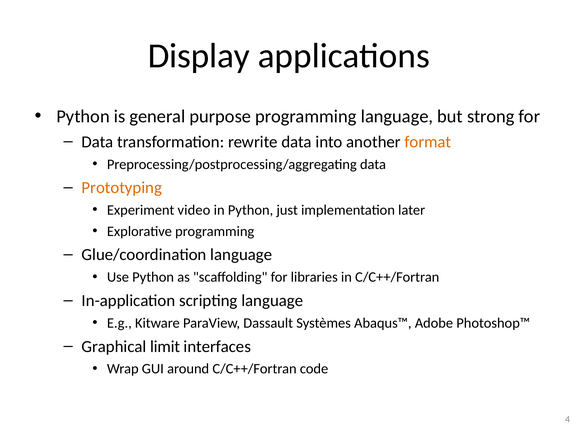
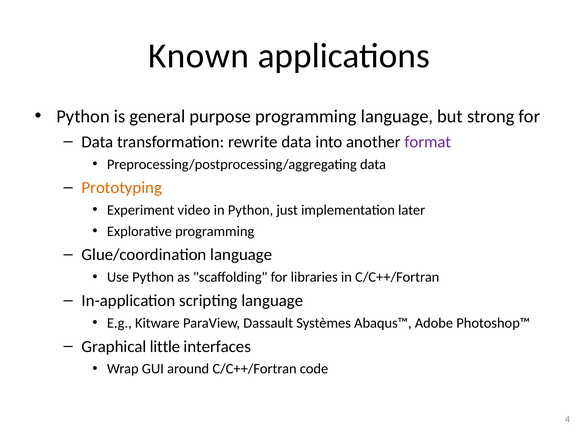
Display: Display -> Known (199, 56)
format colour: orange -> purple (428, 142)
limit: limit -> little (165, 347)
